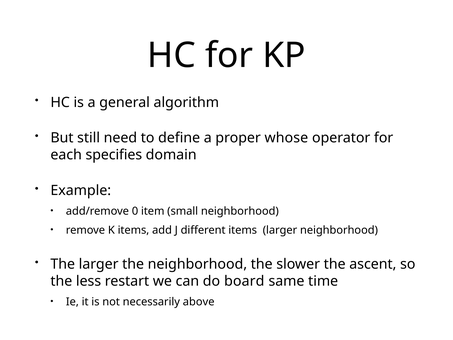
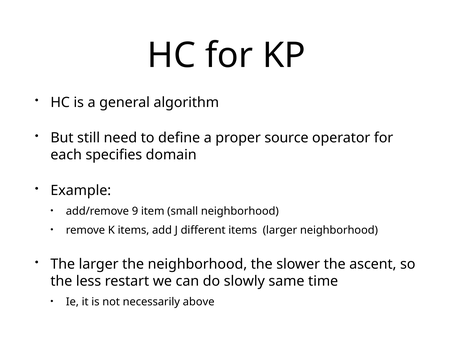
whose: whose -> source (286, 138)
0: 0 -> 9 (135, 211)
board: board -> slowly (244, 281)
